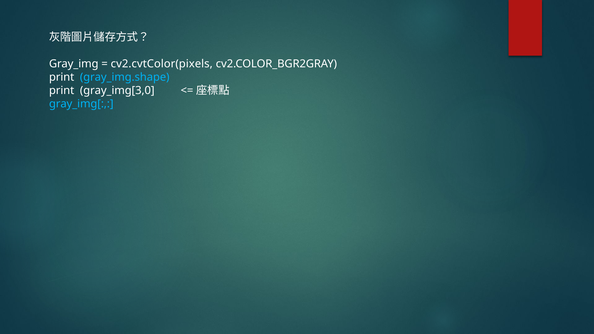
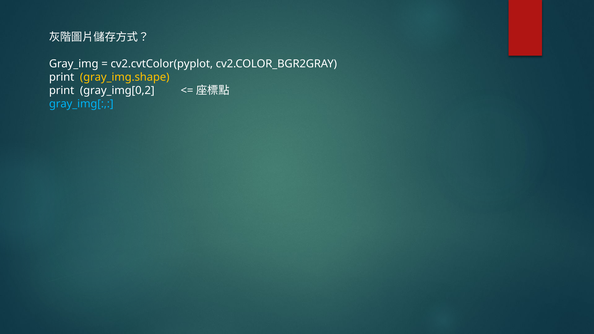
cv2.cvtColor(pixels: cv2.cvtColor(pixels -> cv2.cvtColor(pyplot (162, 64)
gray_img.shape colour: light blue -> yellow (125, 77)
gray_img[3,0: gray_img[3,0 -> gray_img[0,2 (117, 91)
